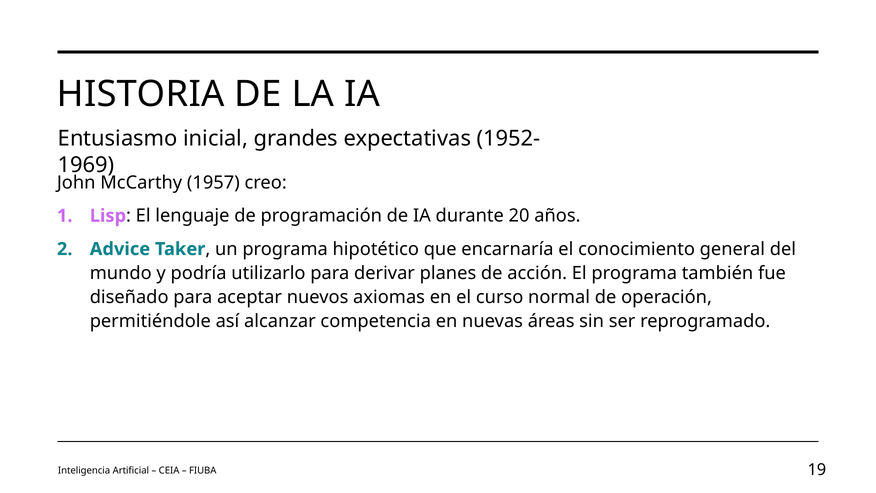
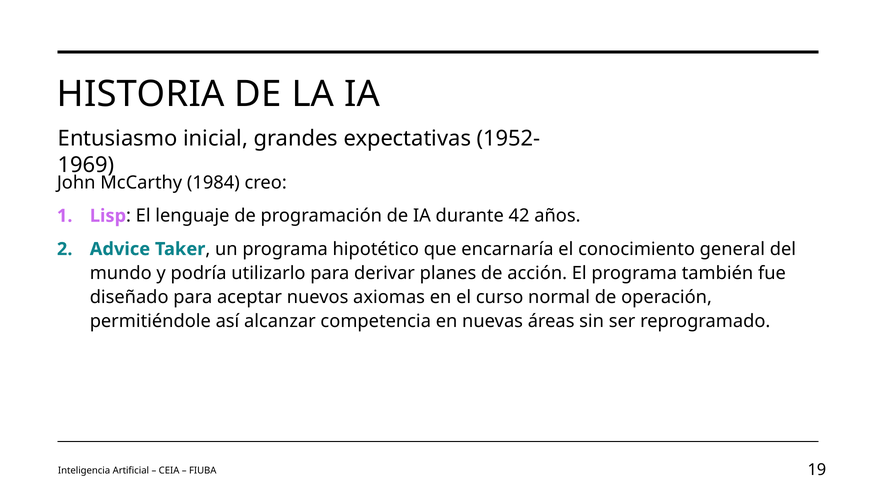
1957: 1957 -> 1984 (213, 182)
20: 20 -> 42 (519, 216)
